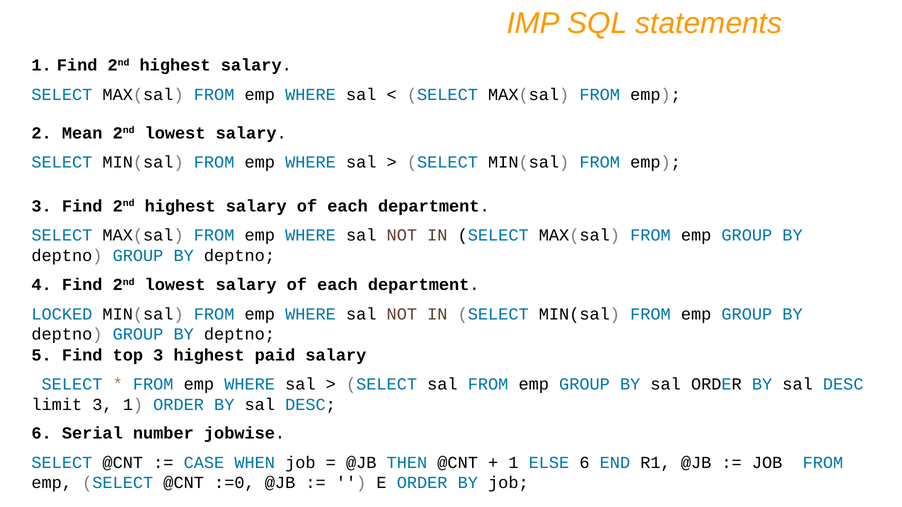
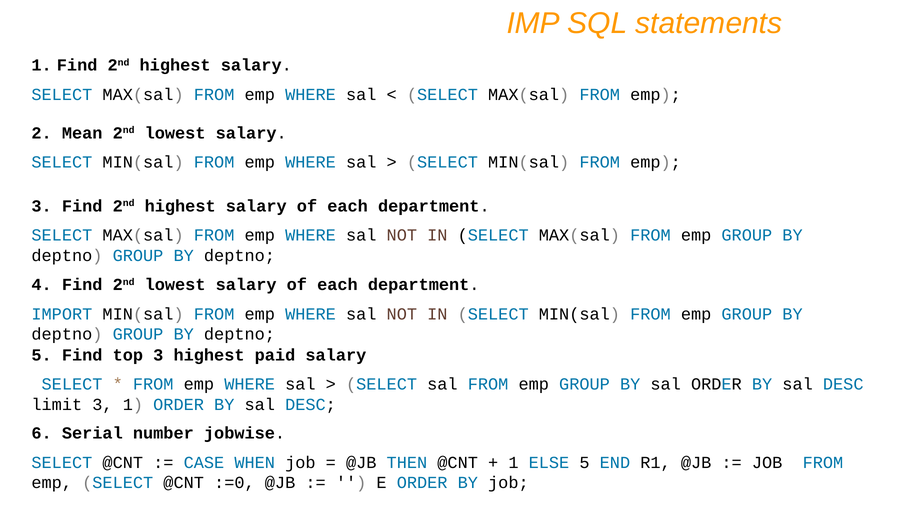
LOCKED: LOCKED -> IMPORT (62, 314)
ELSE 6: 6 -> 5 (584, 463)
